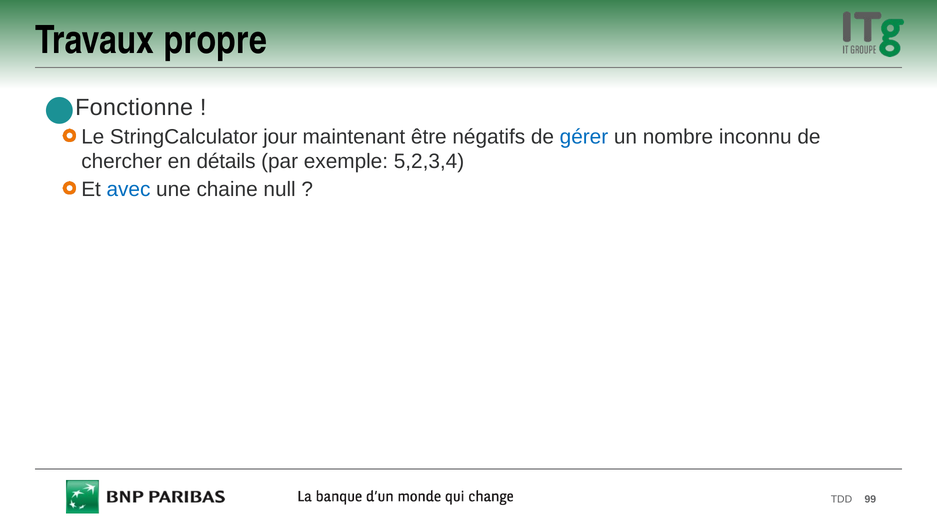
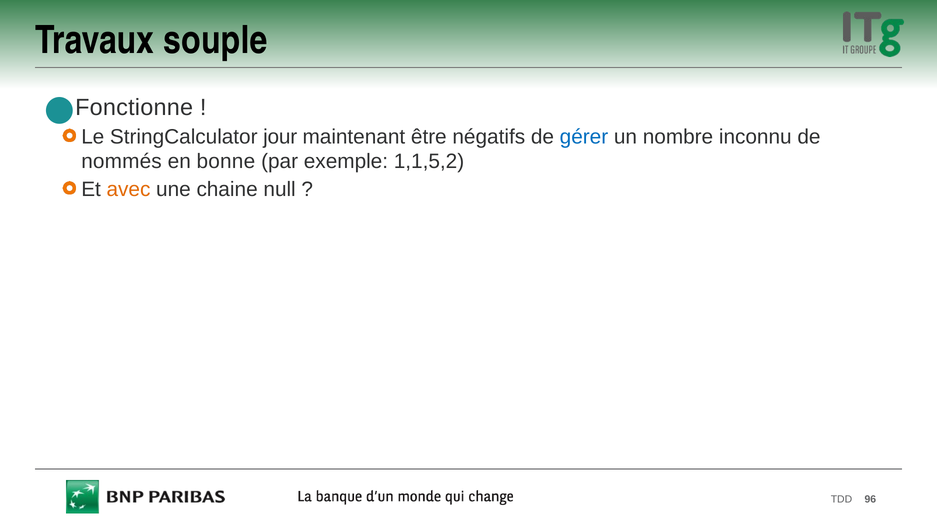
propre: propre -> souple (215, 40)
chercher: chercher -> nommés (122, 162)
détails: détails -> bonne (226, 162)
5,2,3,4: 5,2,3,4 -> 1,1,5,2 (429, 162)
avec colour: blue -> orange (128, 189)
99: 99 -> 96 (870, 499)
